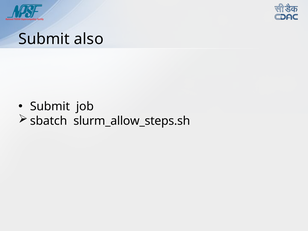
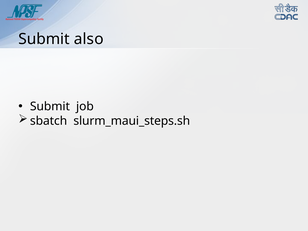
slurm_allow_steps.sh: slurm_allow_steps.sh -> slurm_maui_steps.sh (132, 121)
